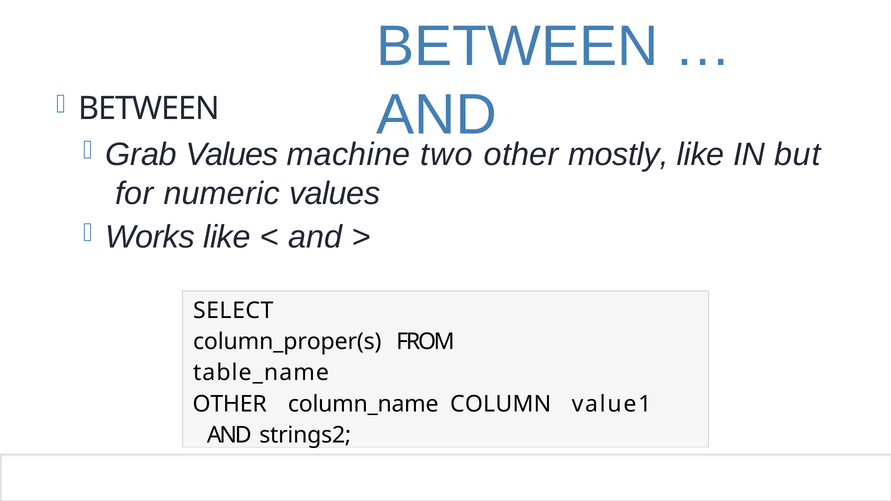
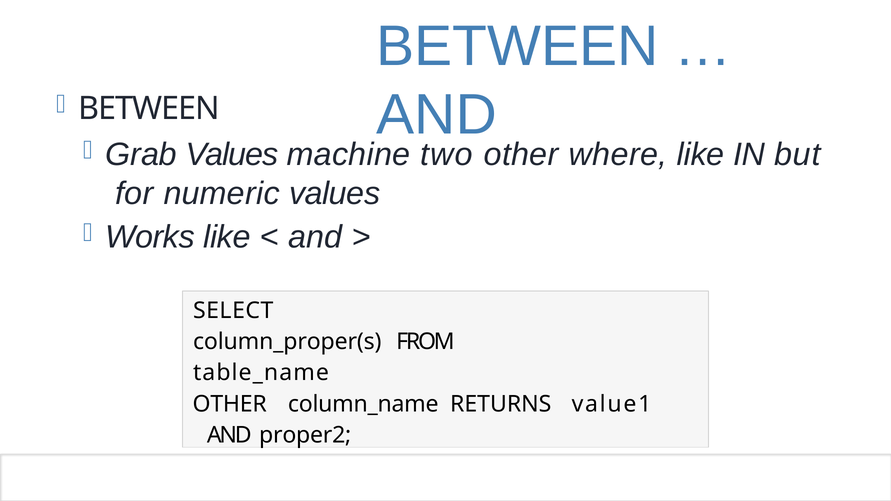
mostly: mostly -> where (618, 155)
COLUMN: COLUMN -> RETURNS (501, 404)
strings2: strings2 -> proper2 (305, 435)
